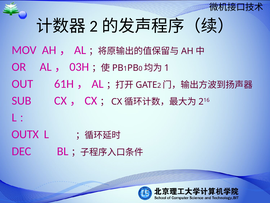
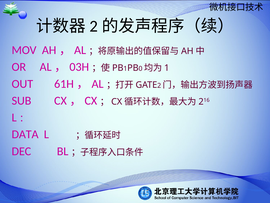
OUTX: OUTX -> DATA (25, 134)
